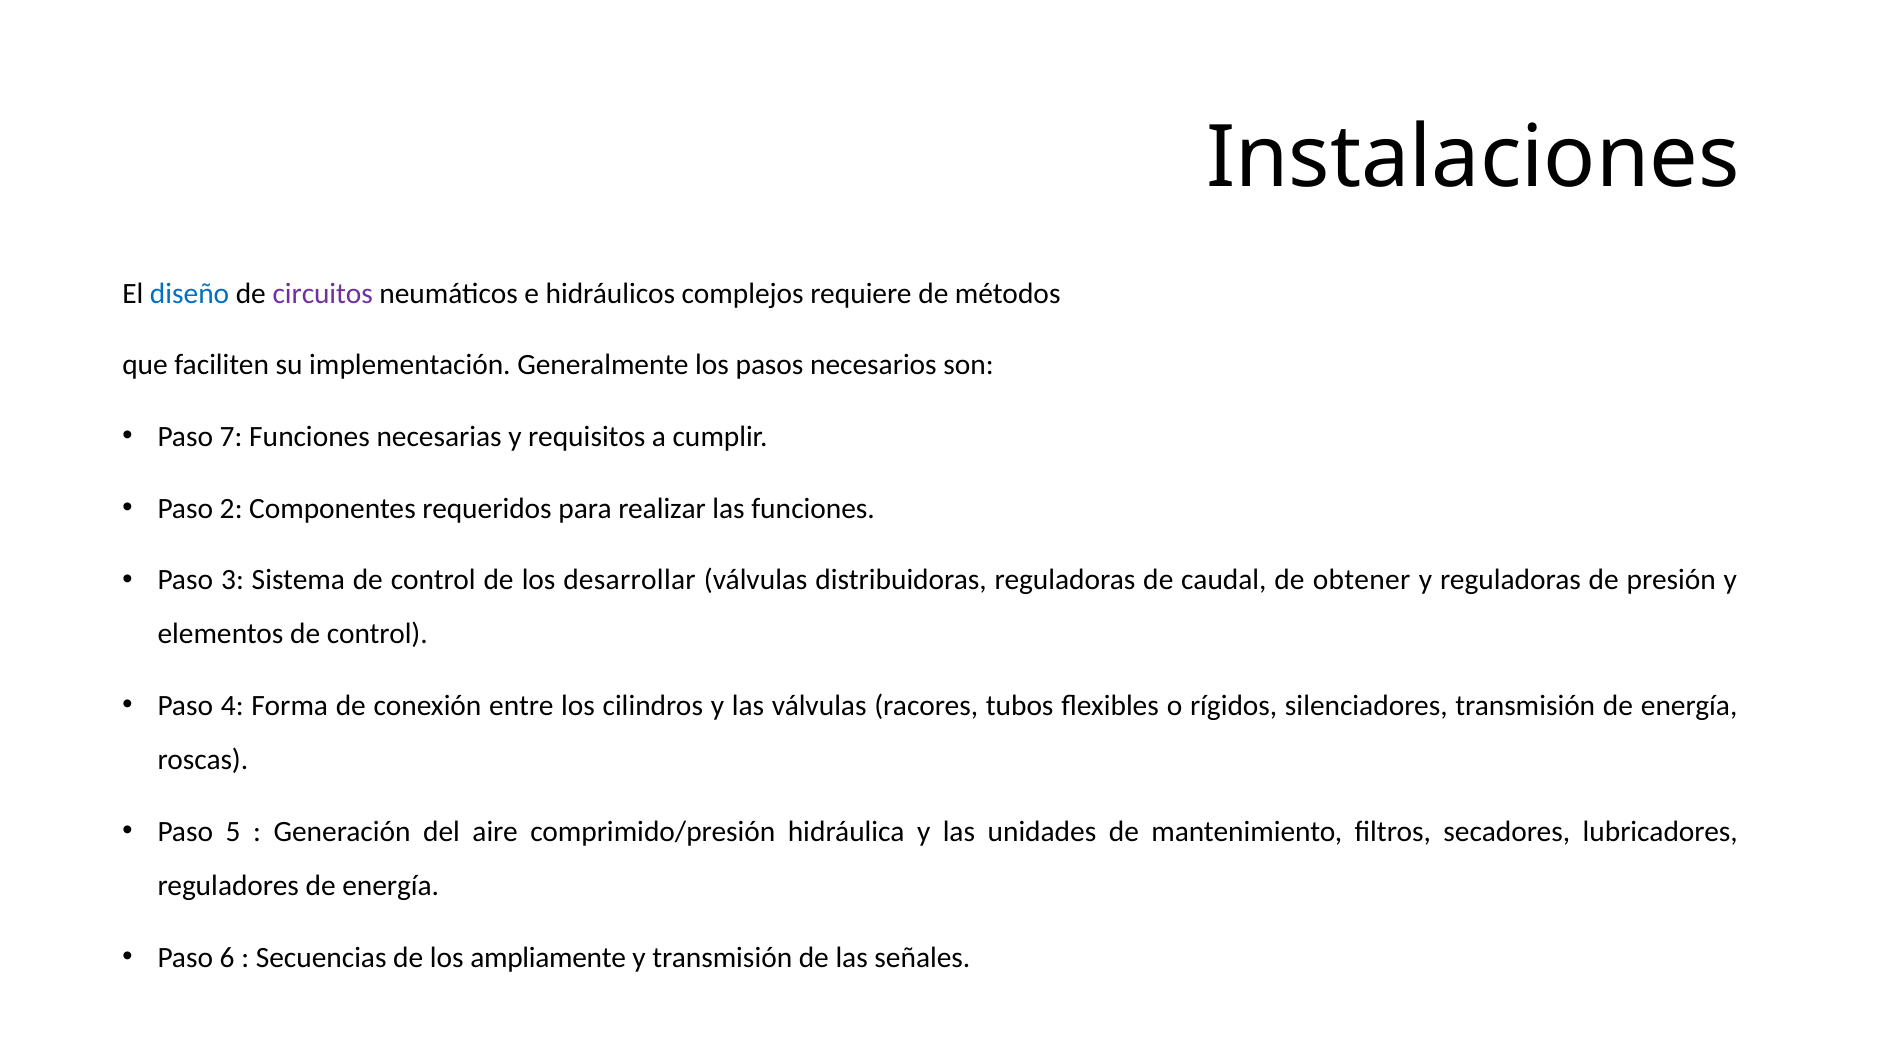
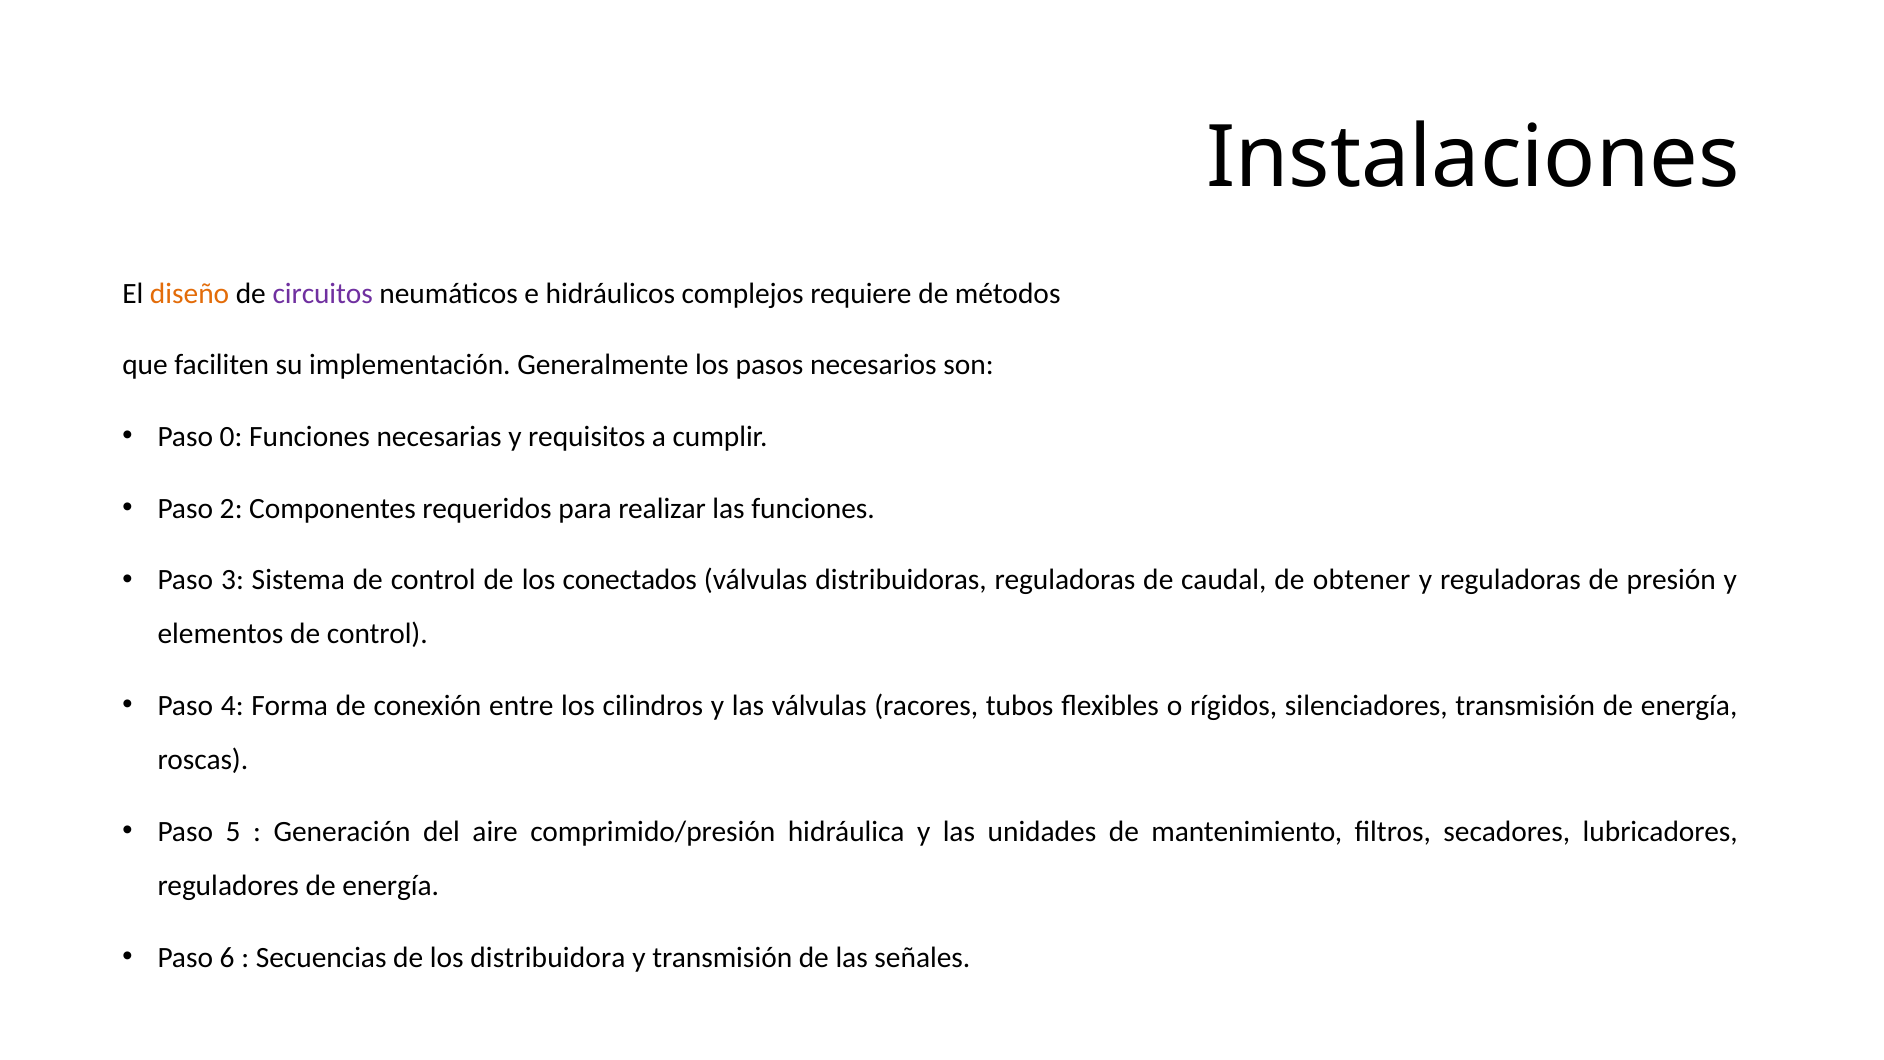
diseño colour: blue -> orange (190, 293)
7: 7 -> 0 (231, 437)
desarrollar: desarrollar -> conectados (630, 580)
ampliamente: ampliamente -> distribuidora (548, 957)
